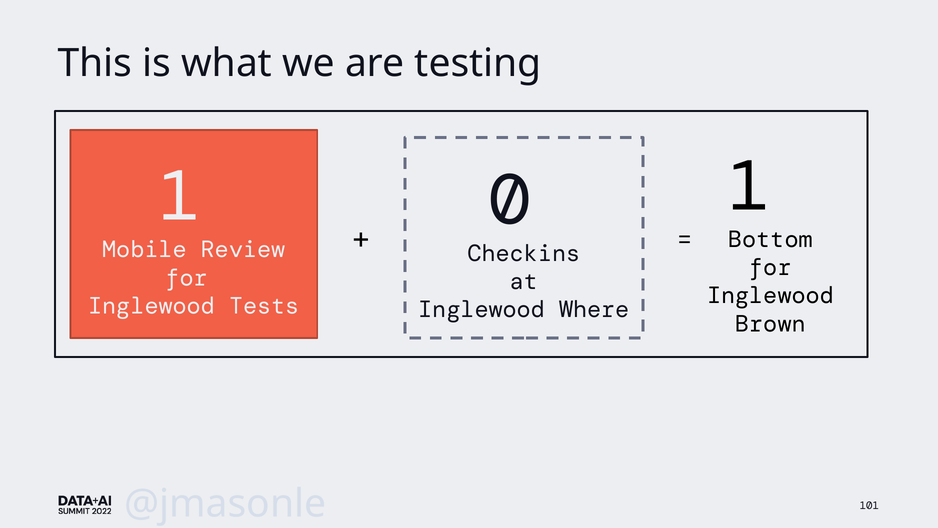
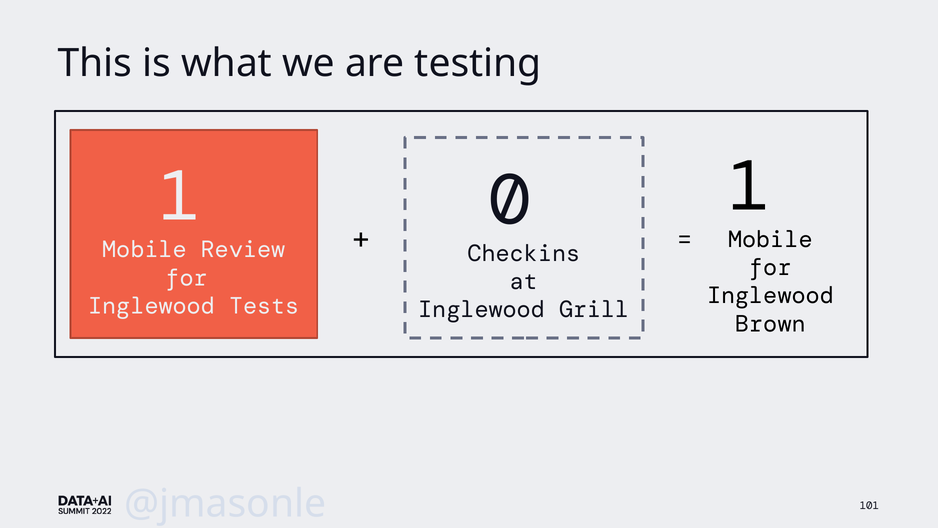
Bottom: Bottom -> Mobile (770, 239)
Where: Where -> Grill (594, 310)
